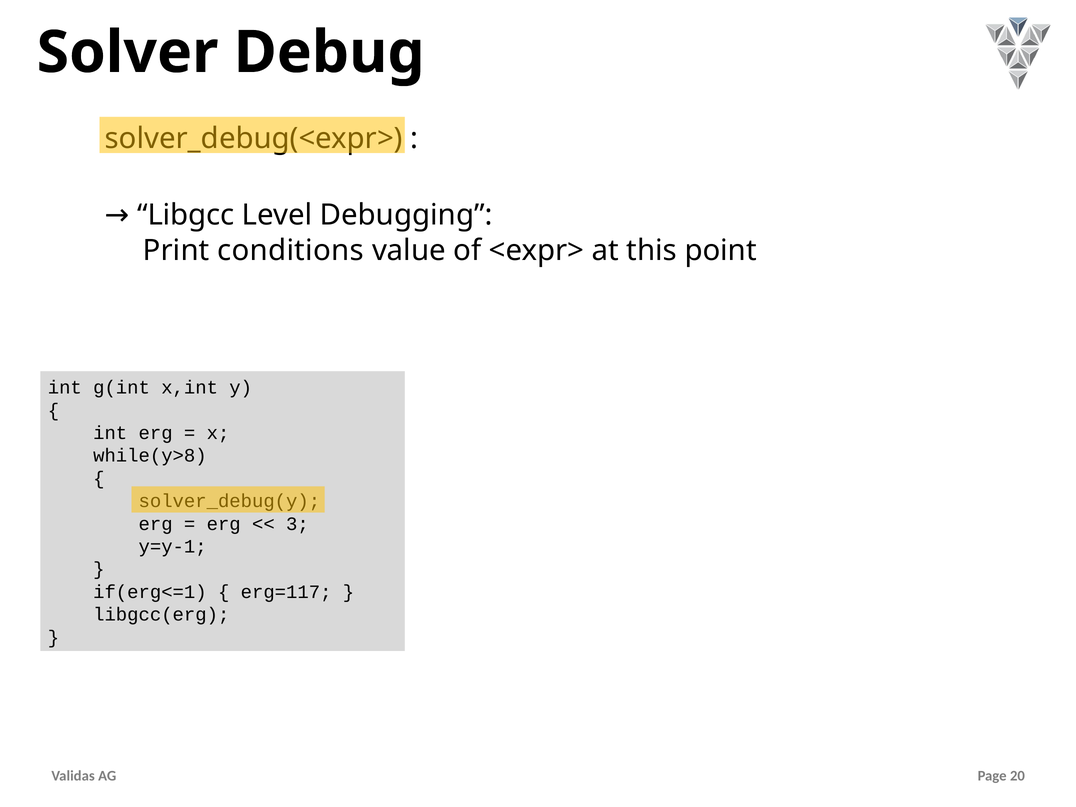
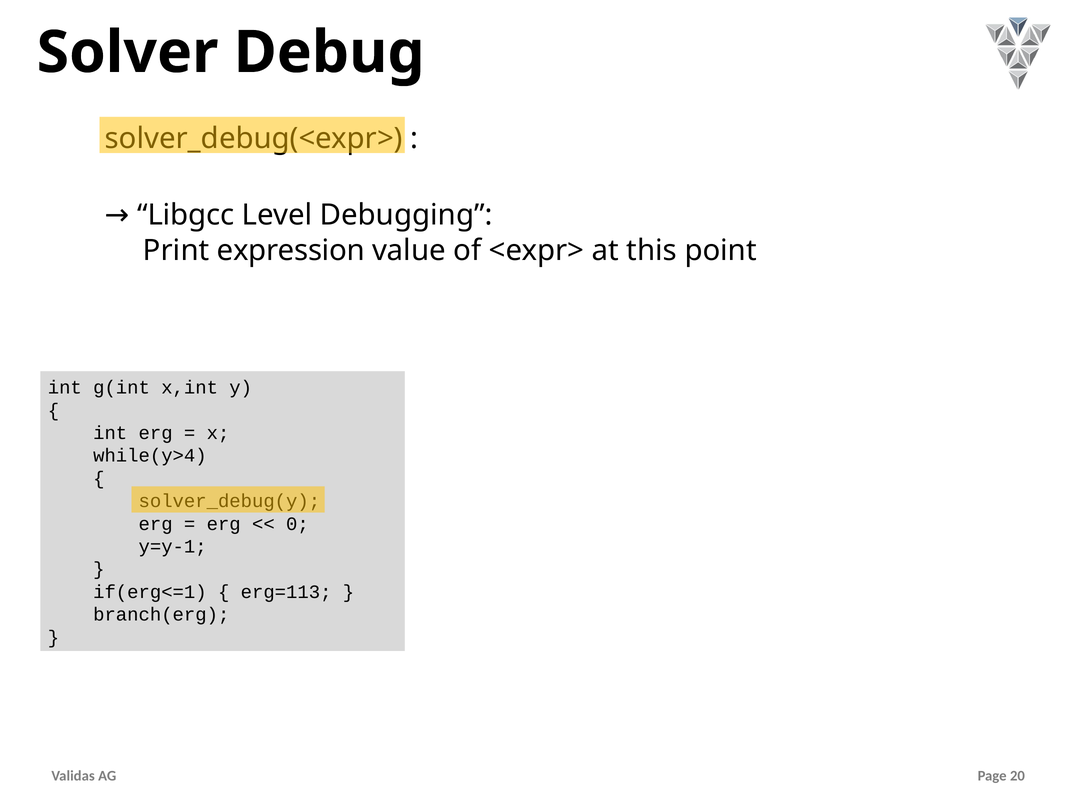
conditions: conditions -> expression (291, 251)
while(y>8: while(y>8 -> while(y>4 (150, 456)
3: 3 -> 0 (297, 524)
erg=117: erg=117 -> erg=113 (286, 592)
libgcc(erg: libgcc(erg -> branch(erg (161, 615)
